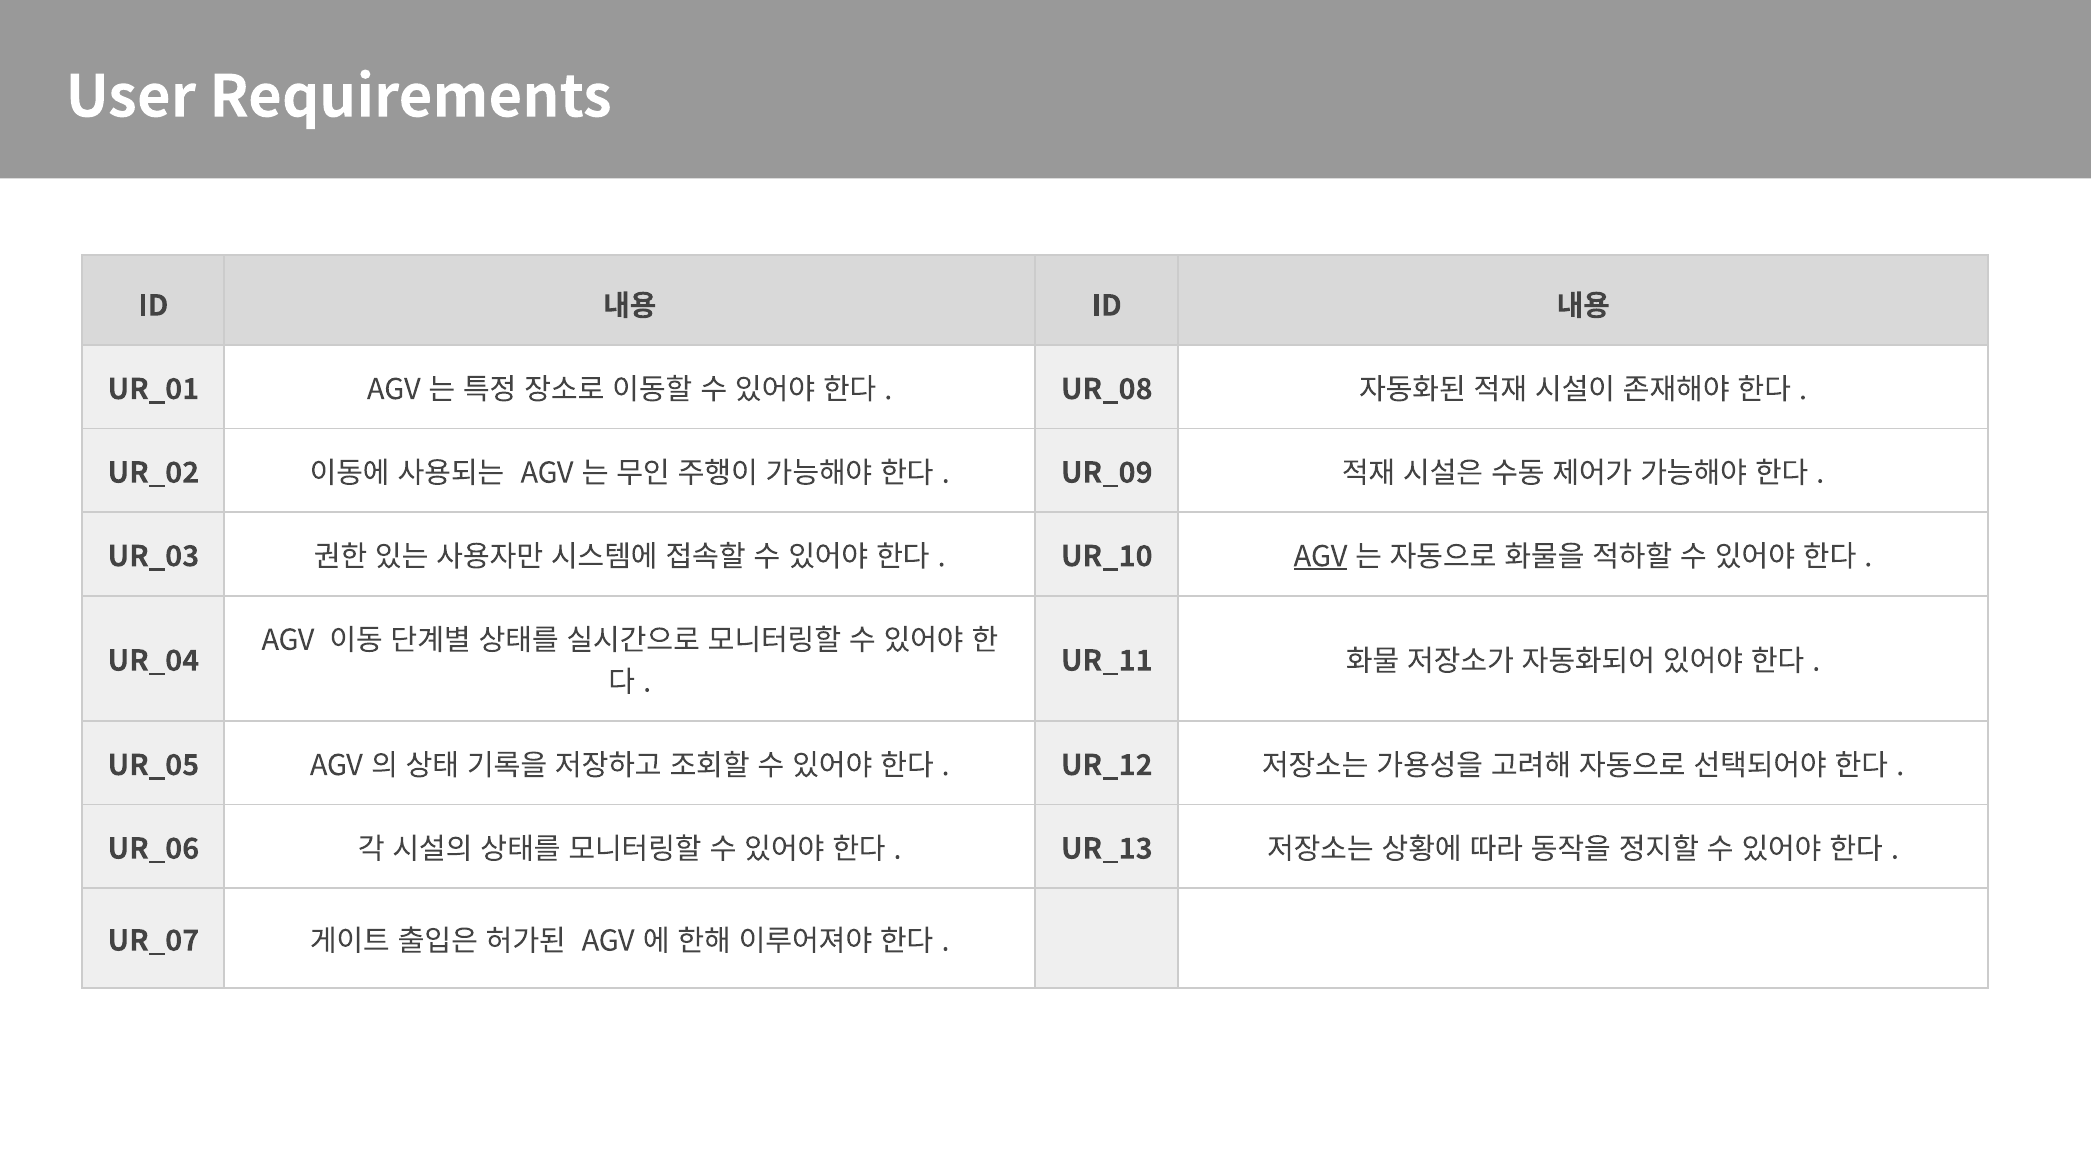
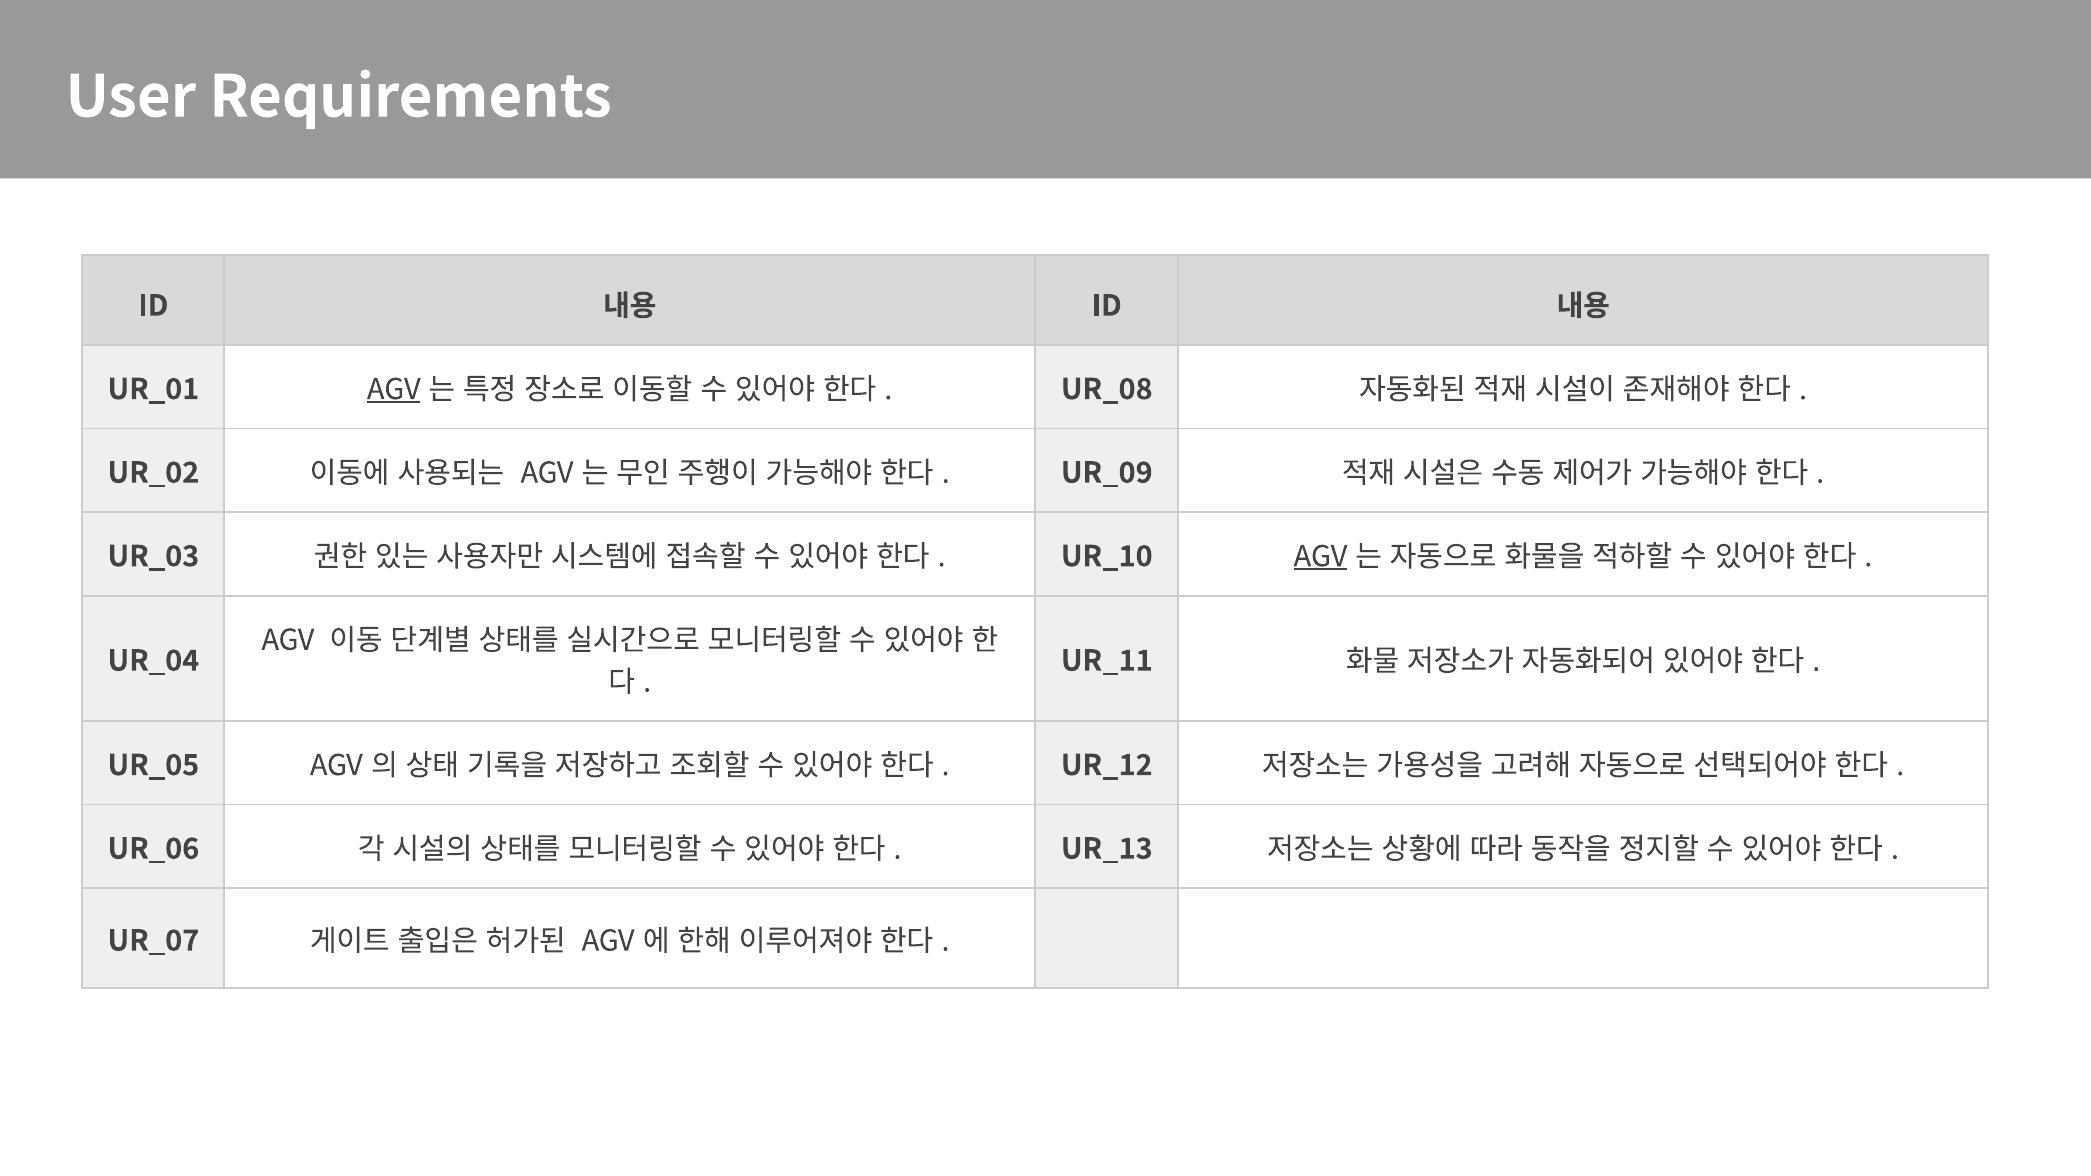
AGV underline: none -> present (394, 390)
